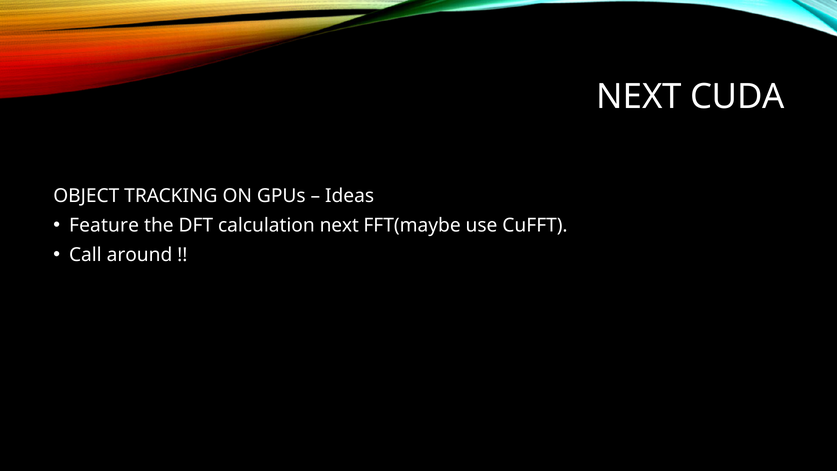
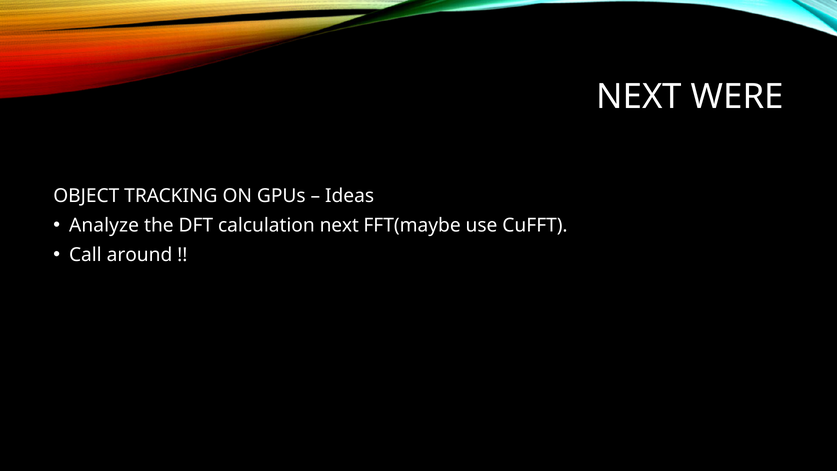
CUDA: CUDA -> WERE (737, 97)
Feature: Feature -> Analyze (104, 225)
